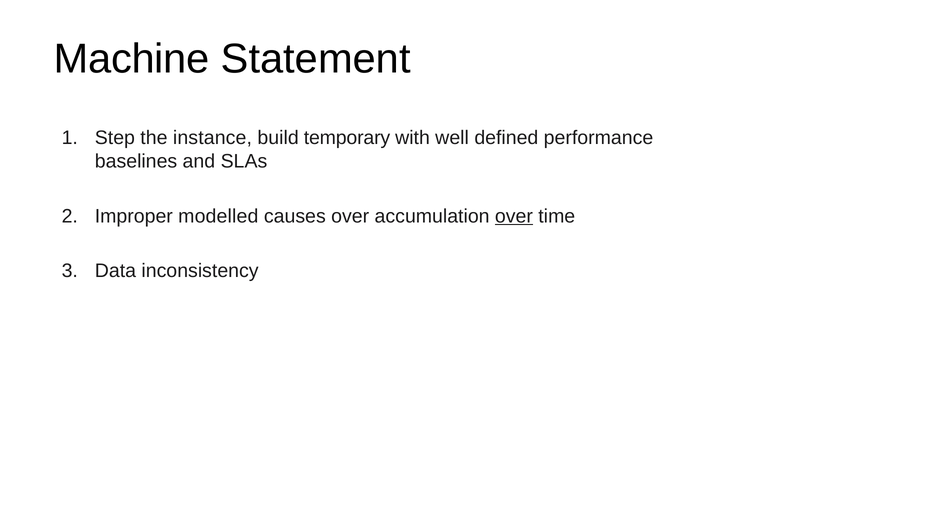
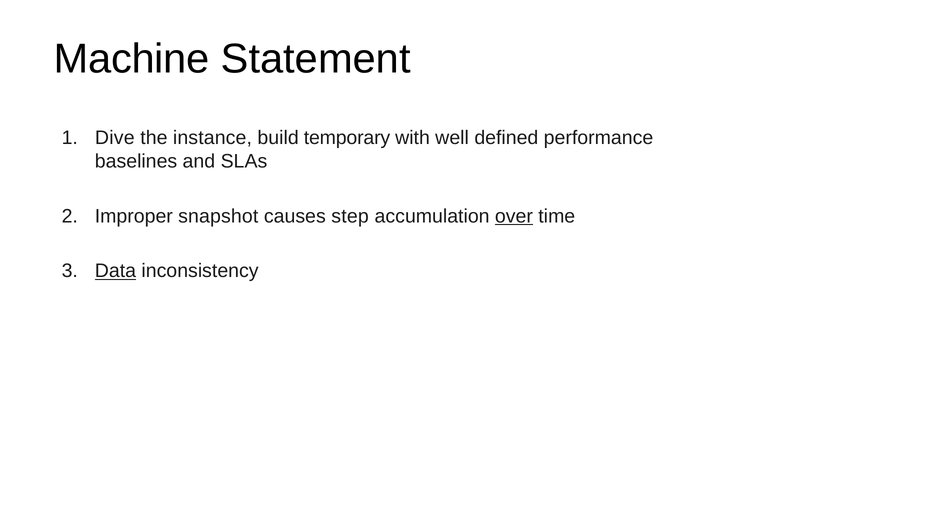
Step: Step -> Dive (115, 138)
modelled: modelled -> snapshot (218, 216)
causes over: over -> step (350, 216)
Data underline: none -> present (115, 271)
